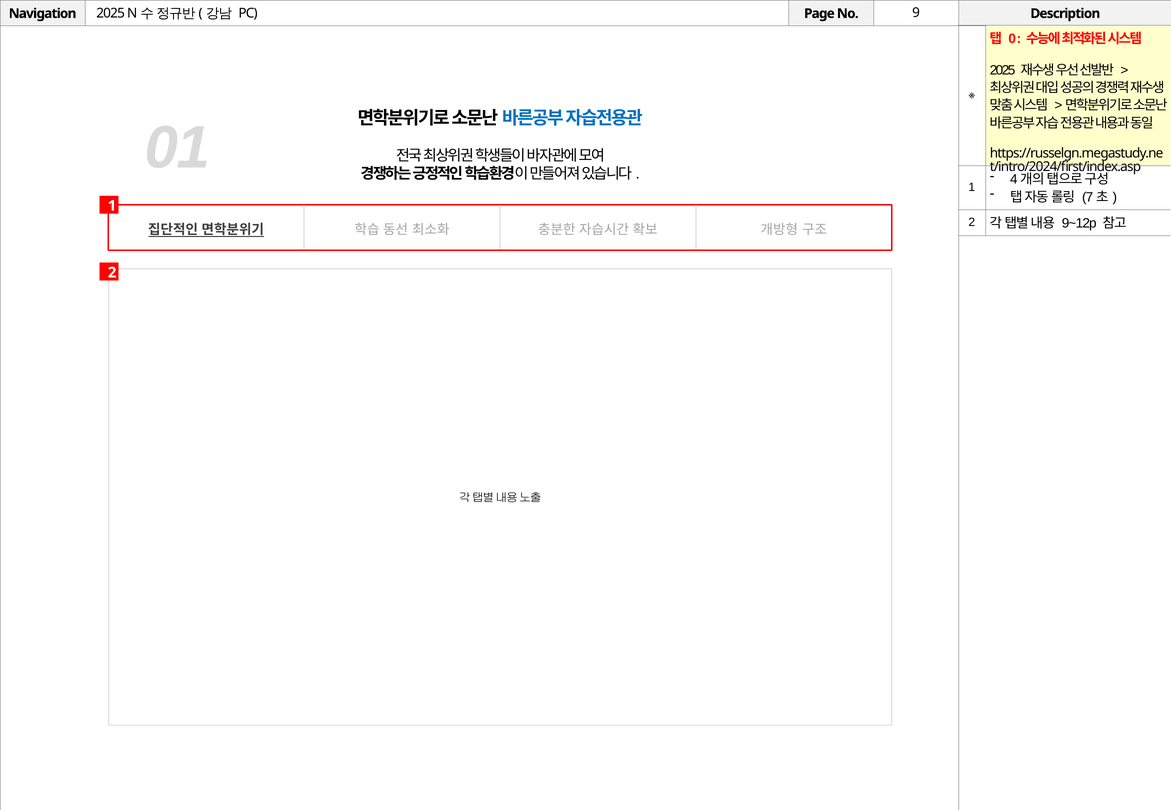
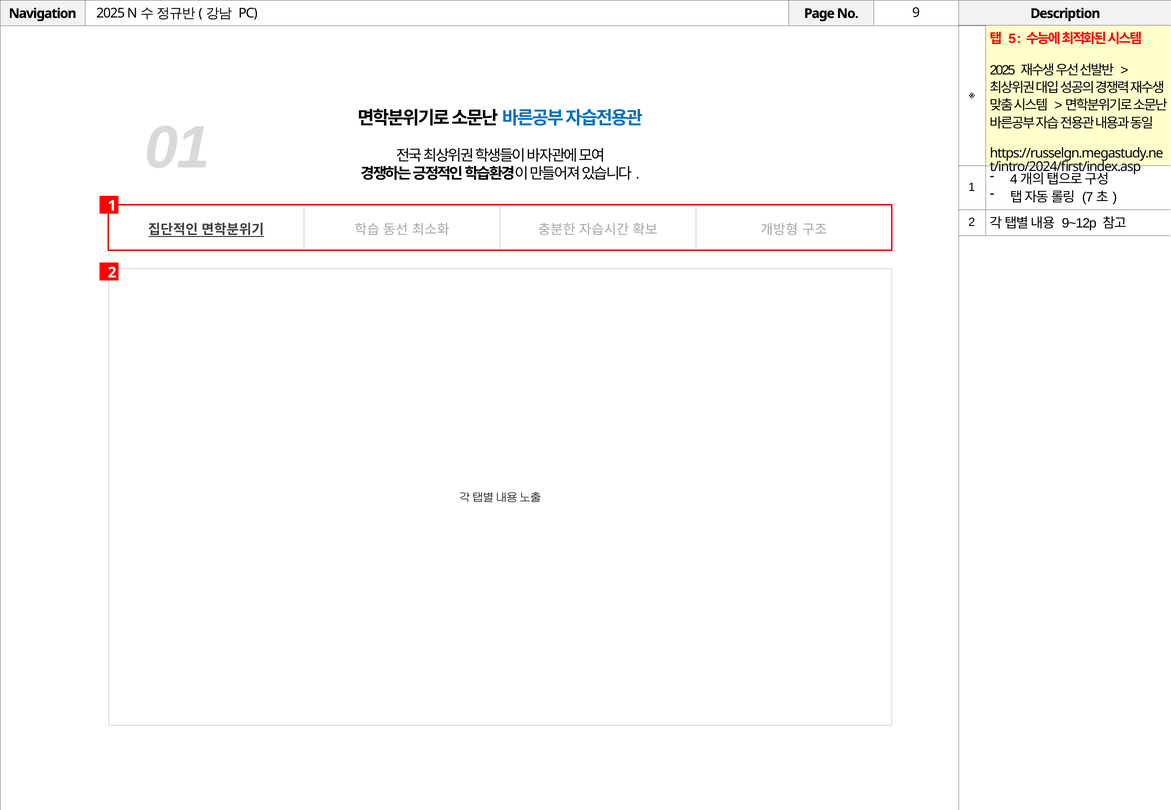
0: 0 -> 5 (1012, 39)
